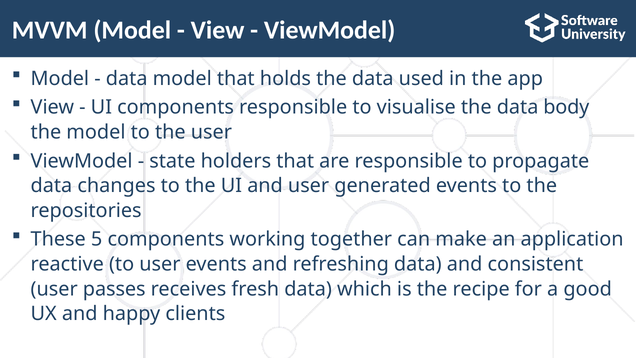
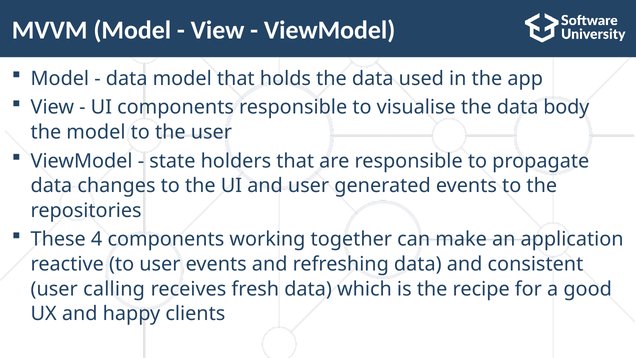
5: 5 -> 4 (97, 239)
passes: passes -> calling (114, 289)
